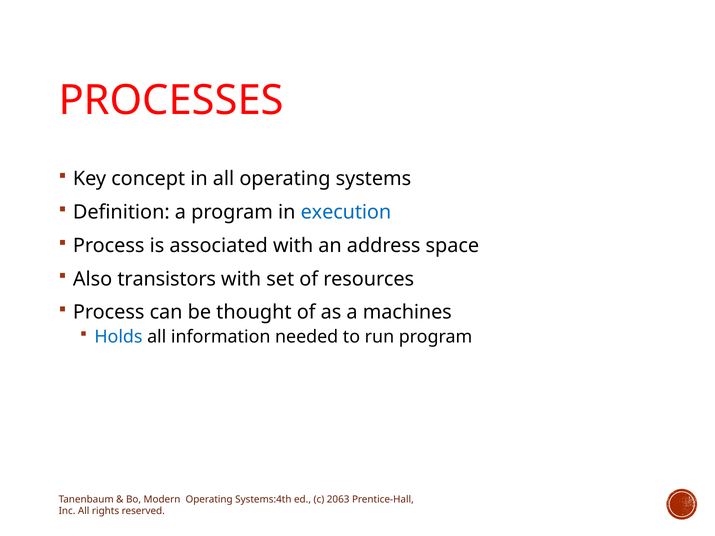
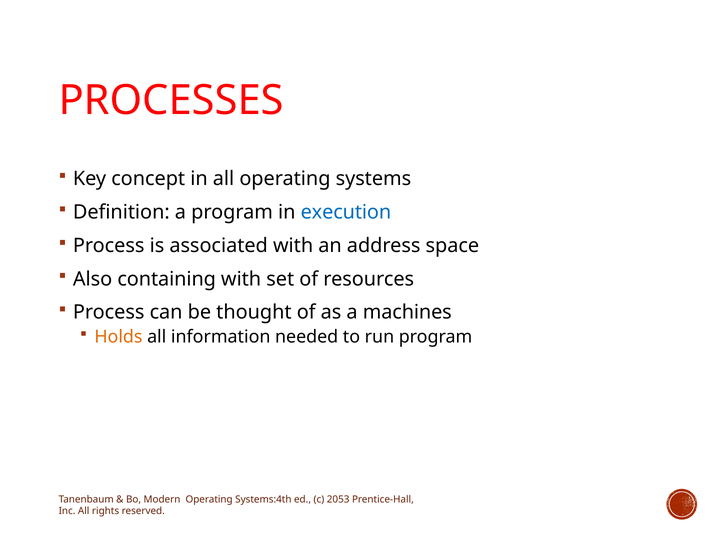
transistors: transistors -> containing (167, 279)
Holds colour: blue -> orange (118, 337)
2063: 2063 -> 2053 (338, 499)
